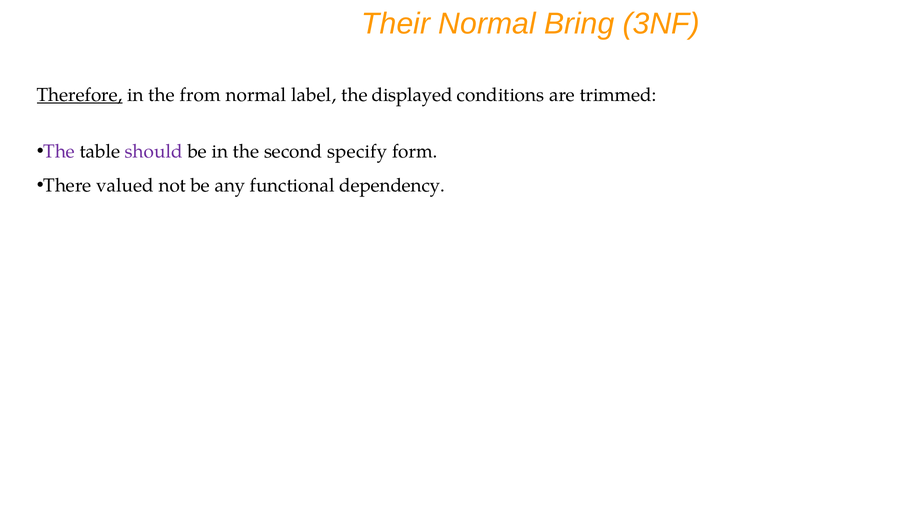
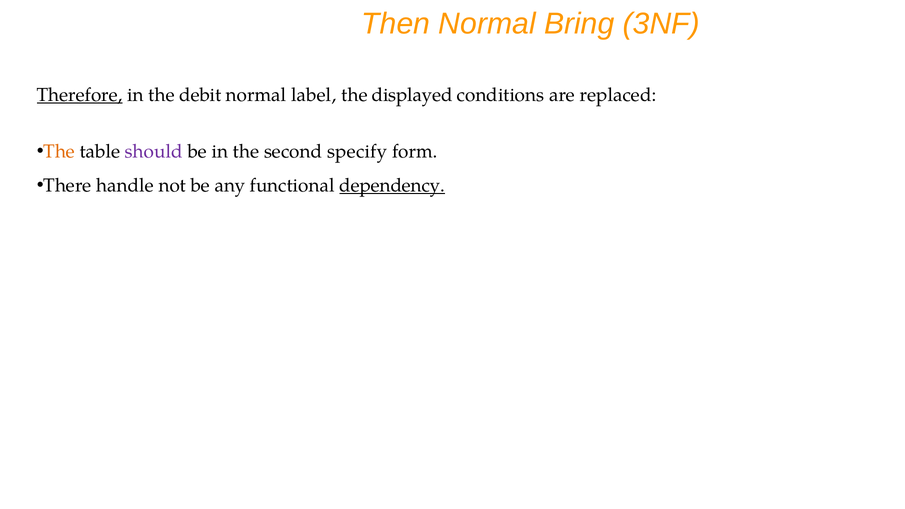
Their: Their -> Then (396, 24)
from: from -> debit (200, 95)
trimmed: trimmed -> replaced (618, 95)
The colour: purple -> orange (59, 152)
valued: valued -> handle (125, 186)
dependency underline: none -> present (392, 186)
